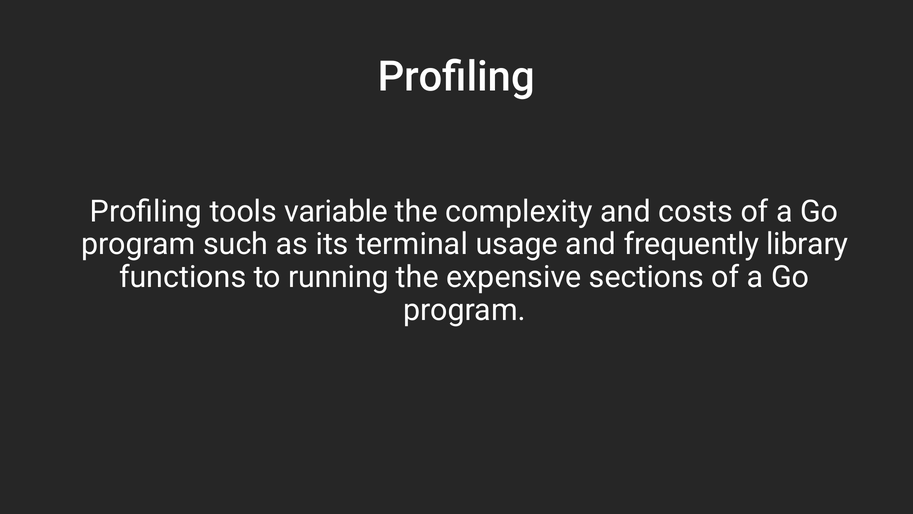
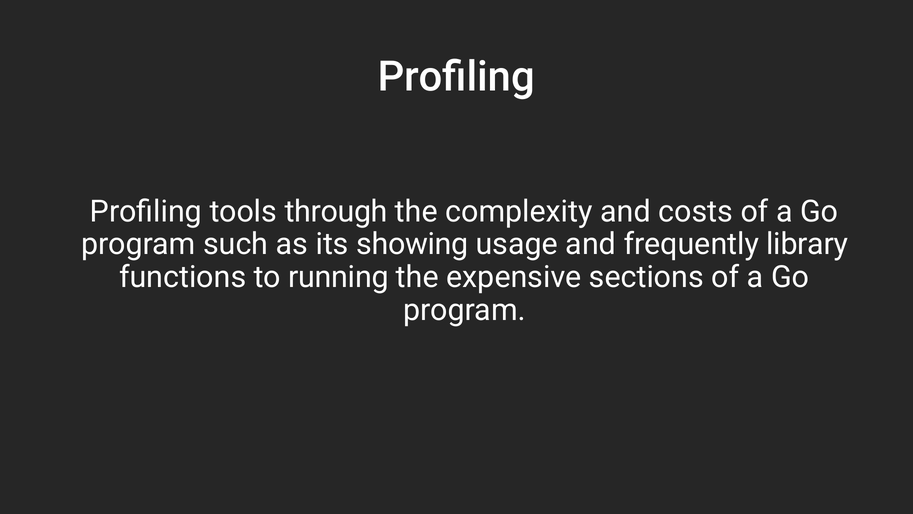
variable: variable -> through (336, 211)
terminal: terminal -> showing (412, 244)
